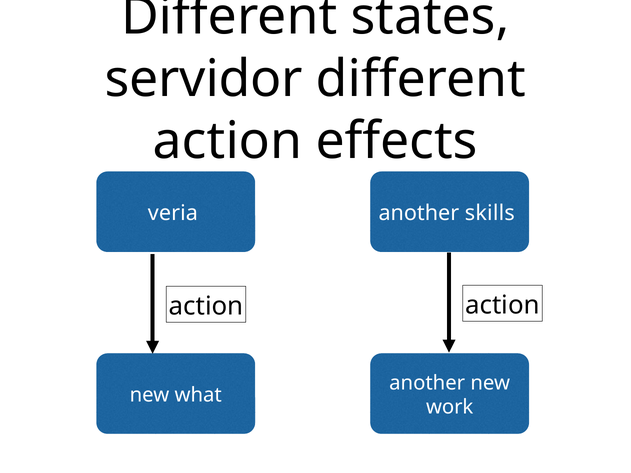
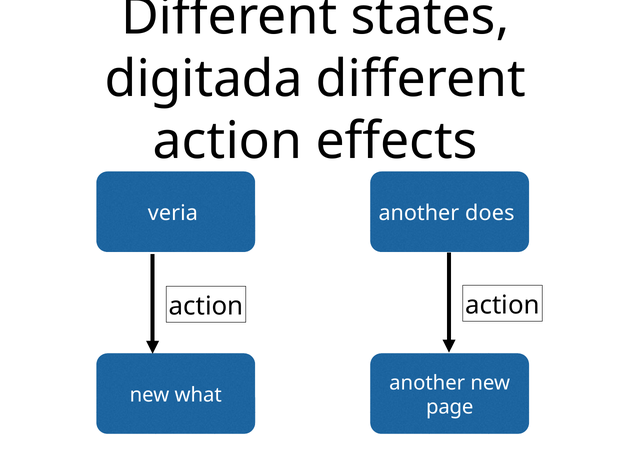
servidor: servidor -> digitada (204, 79)
skills: skills -> does (490, 213)
work: work -> page (450, 407)
